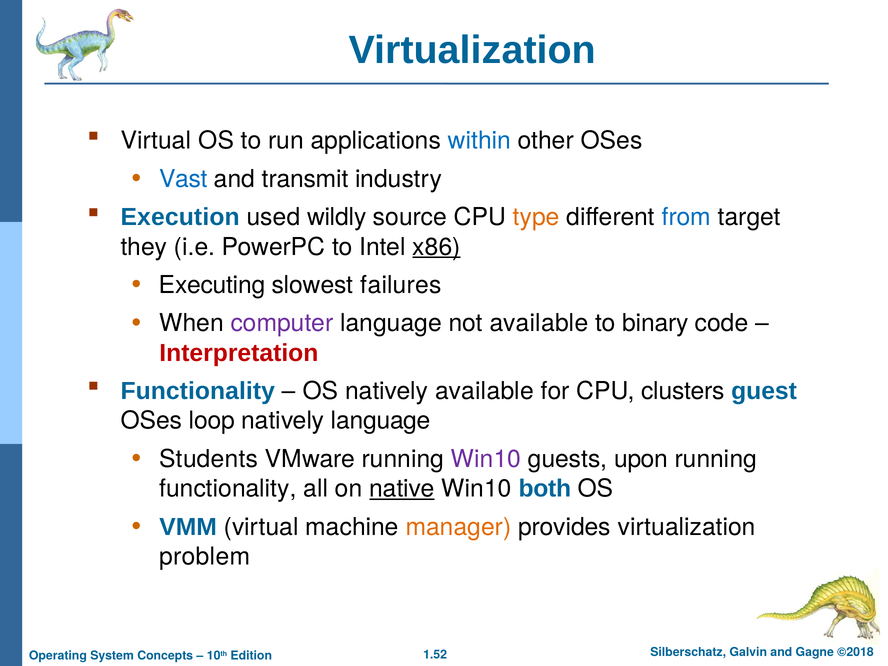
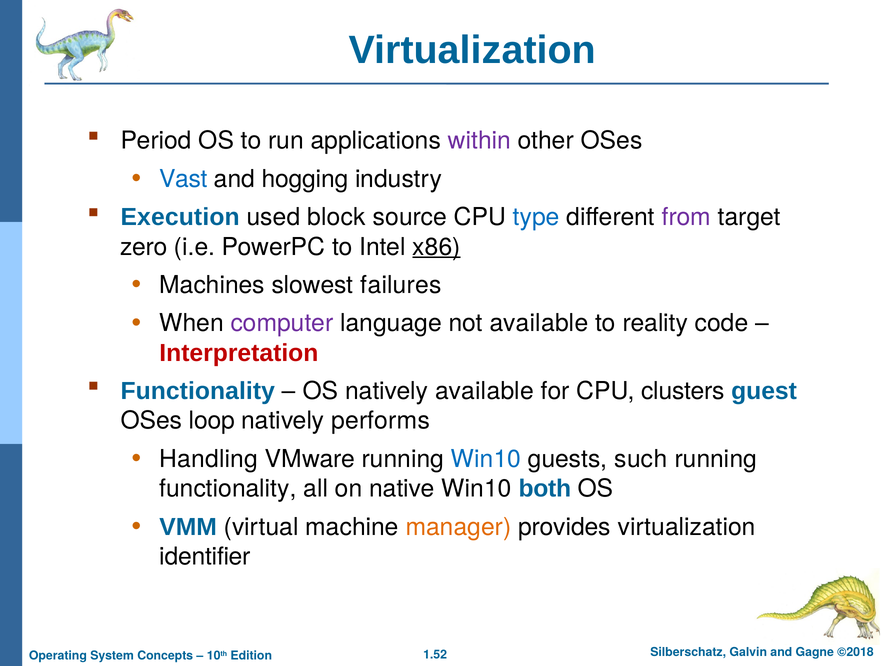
Virtual: Virtual -> Period (156, 141)
within colour: blue -> purple (479, 141)
transmit: transmit -> hogging (305, 179)
wildly: wildly -> block (337, 217)
type colour: orange -> blue (536, 217)
from colour: blue -> purple (686, 217)
they: they -> zero (144, 247)
Executing: Executing -> Machines (212, 285)
binary: binary -> reality (655, 323)
natively language: language -> performs (381, 421)
Students: Students -> Handling (209, 459)
Win10 colour: purple -> blue (486, 459)
upon: upon -> such (641, 459)
native underline: present -> none (402, 489)
problem: problem -> identifier (205, 557)
